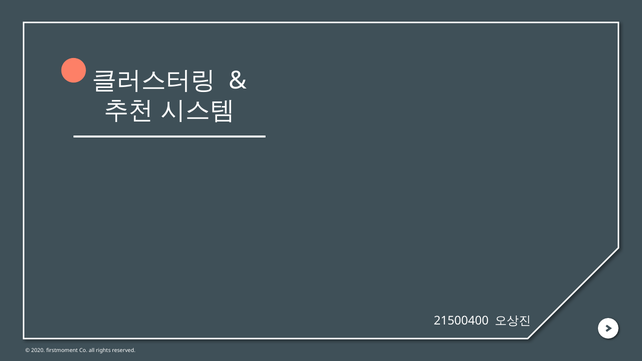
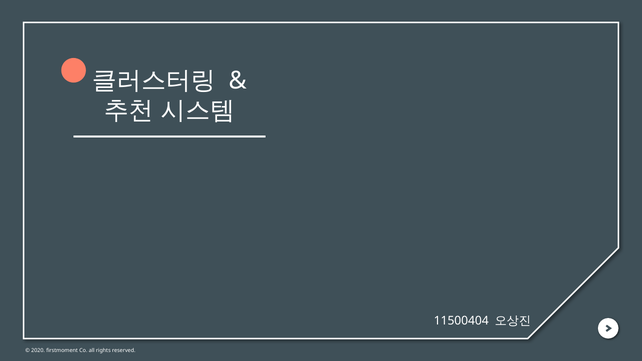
21500400: 21500400 -> 11500404 (461, 321)
